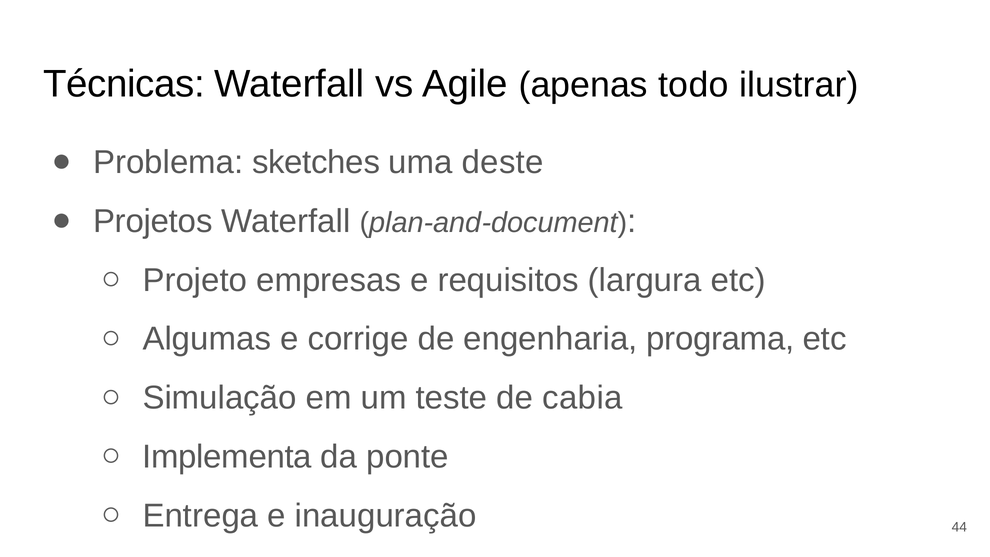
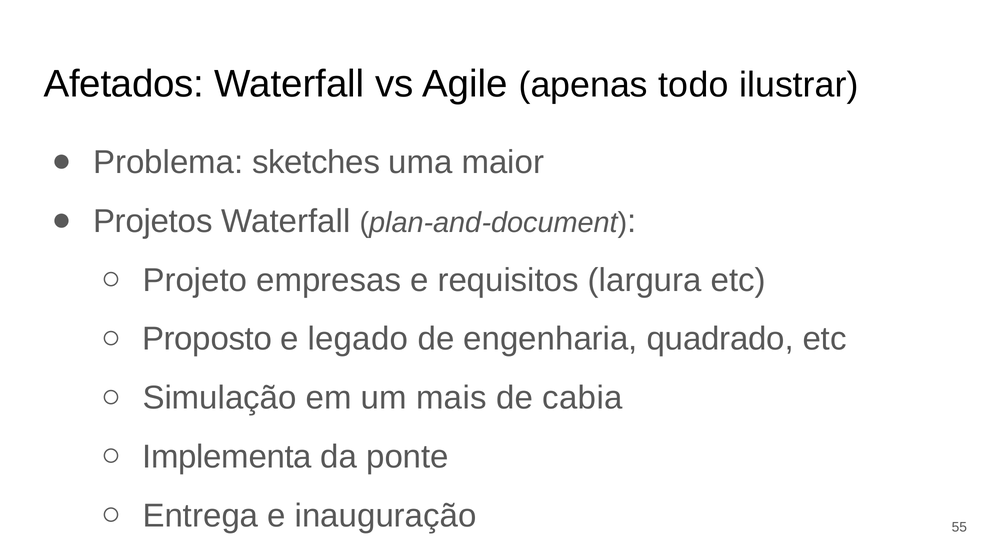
Técnicas: Técnicas -> Afetados (124, 84)
deste: deste -> maior (503, 162)
Algumas: Algumas -> Proposto (207, 339)
corrige: corrige -> legado (358, 339)
programa: programa -> quadrado (720, 339)
teste: teste -> mais (451, 398)
44: 44 -> 55 (959, 527)
